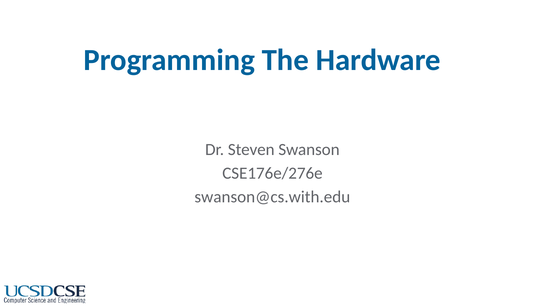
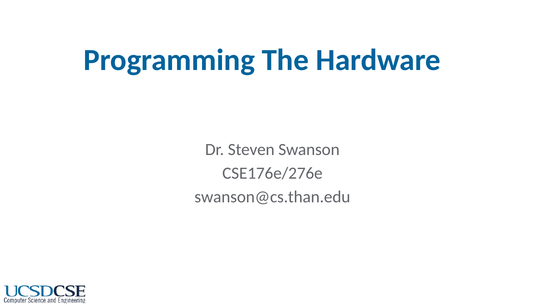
swanson@cs.with.edu: swanson@cs.with.edu -> swanson@cs.than.edu (272, 197)
